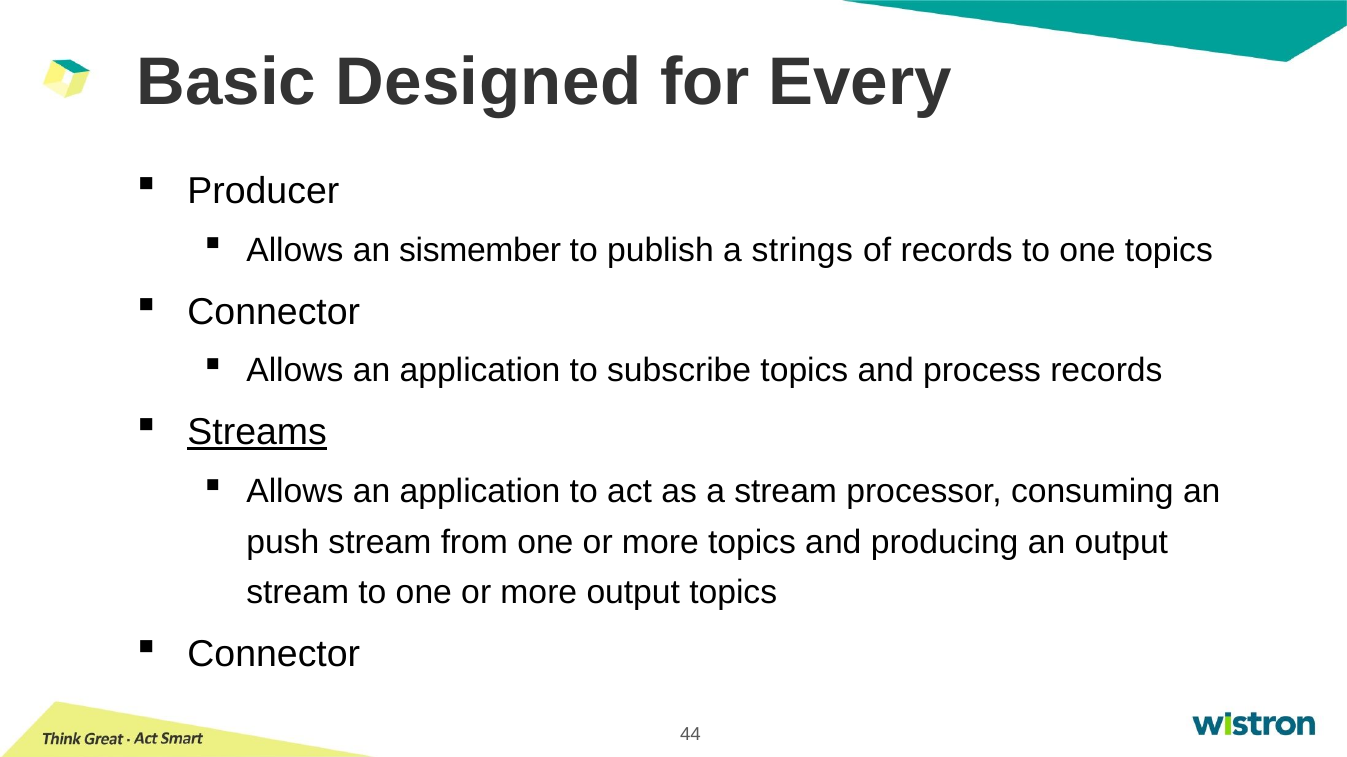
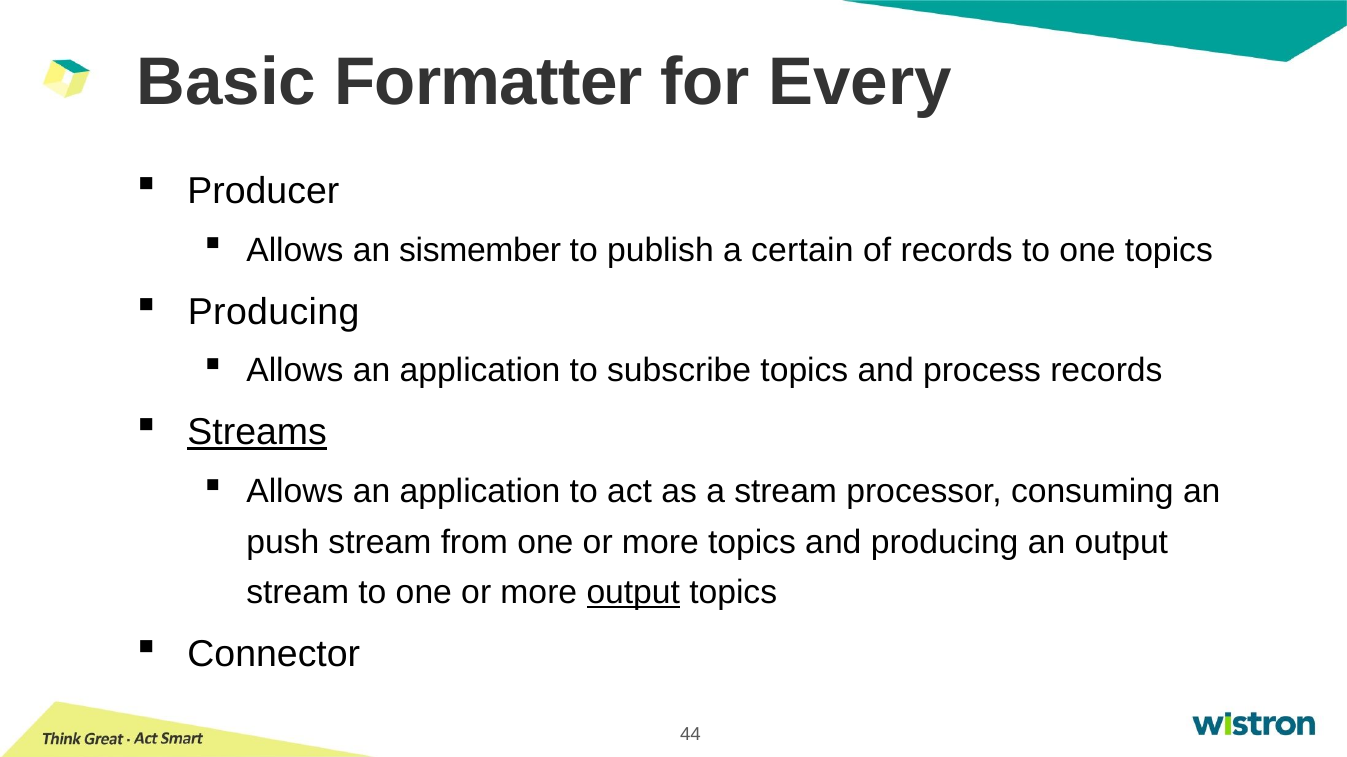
Designed: Designed -> Formatter (489, 83)
strings: strings -> certain (802, 250)
Connector: Connector -> Producing (274, 312)
output underline: none -> present (633, 593)
